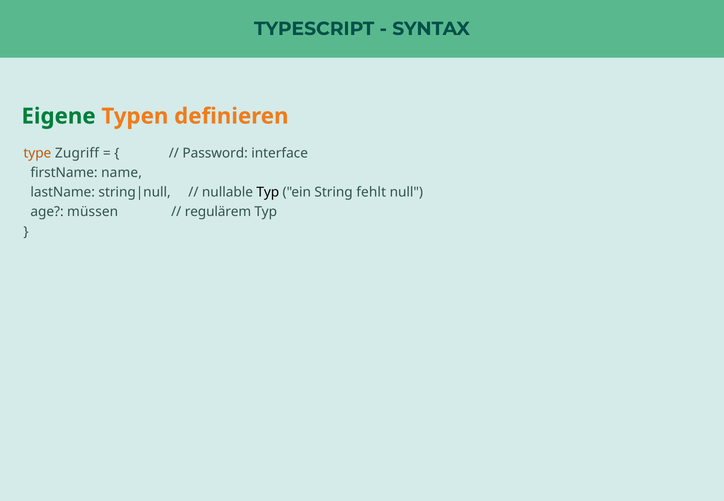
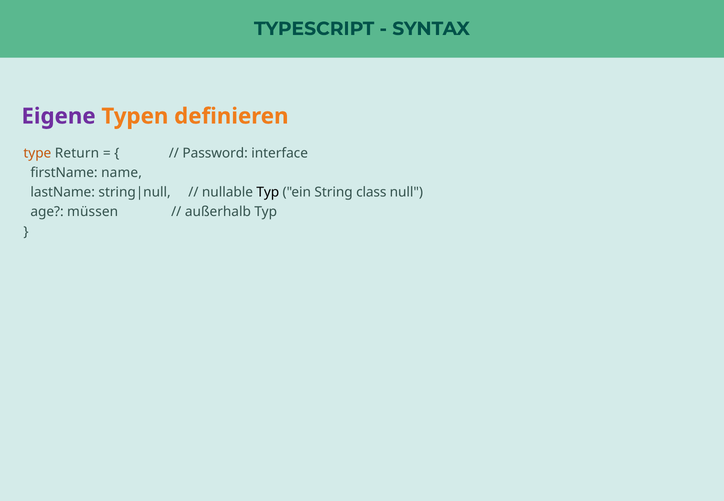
Eigene colour: green -> purple (59, 116)
Zugriff: Zugriff -> Return (77, 153)
fehlt: fehlt -> class (371, 193)
regulärem: regulärem -> außerhalb (218, 212)
